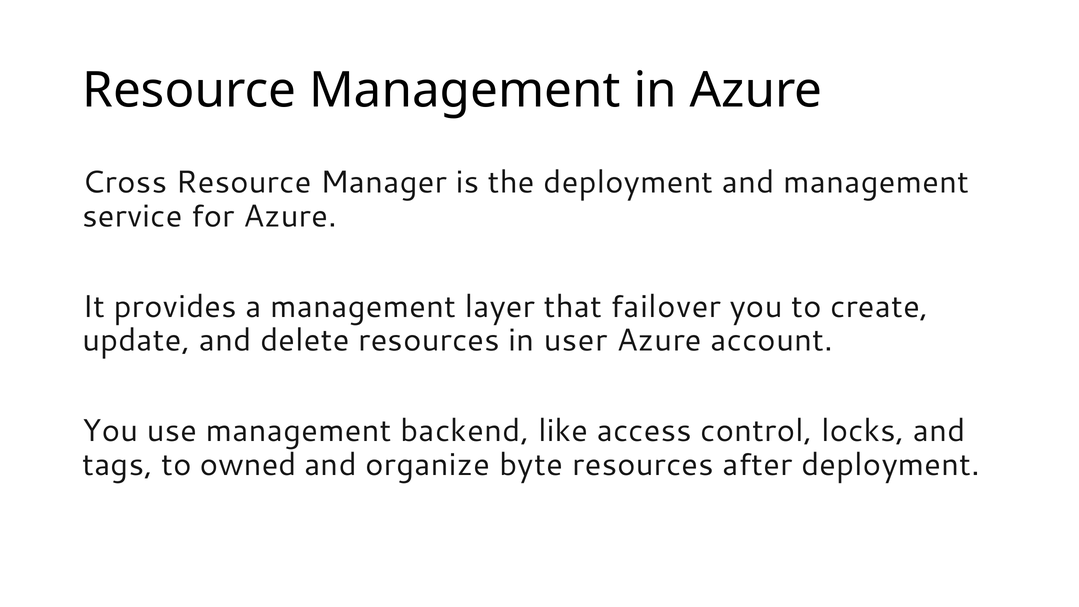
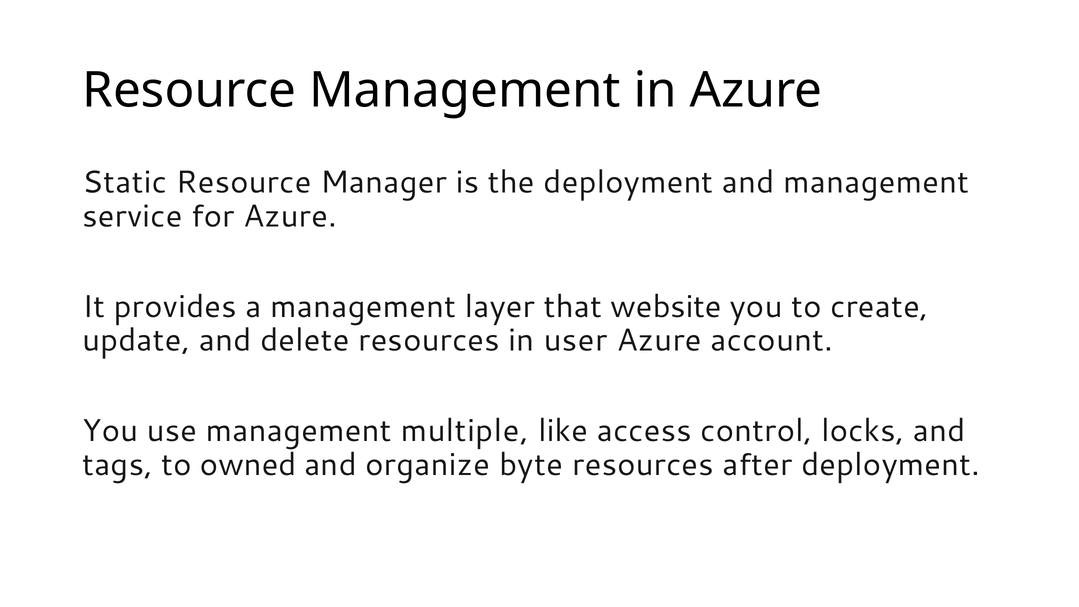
Cross: Cross -> Static (125, 182)
failover: failover -> website (666, 307)
backend: backend -> multiple (465, 431)
